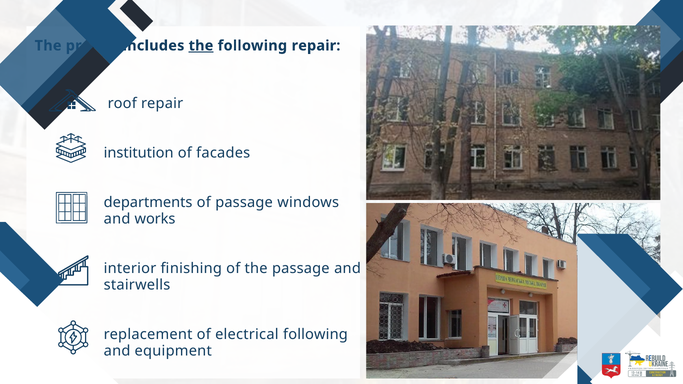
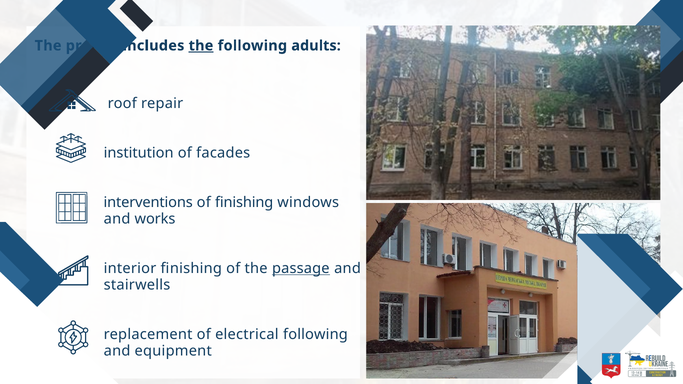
following repair: repair -> adults (316, 46)
departments: departments -> interventions (148, 203)
of passage: passage -> finishing (244, 203)
passage underline: none -> present (301, 269)
